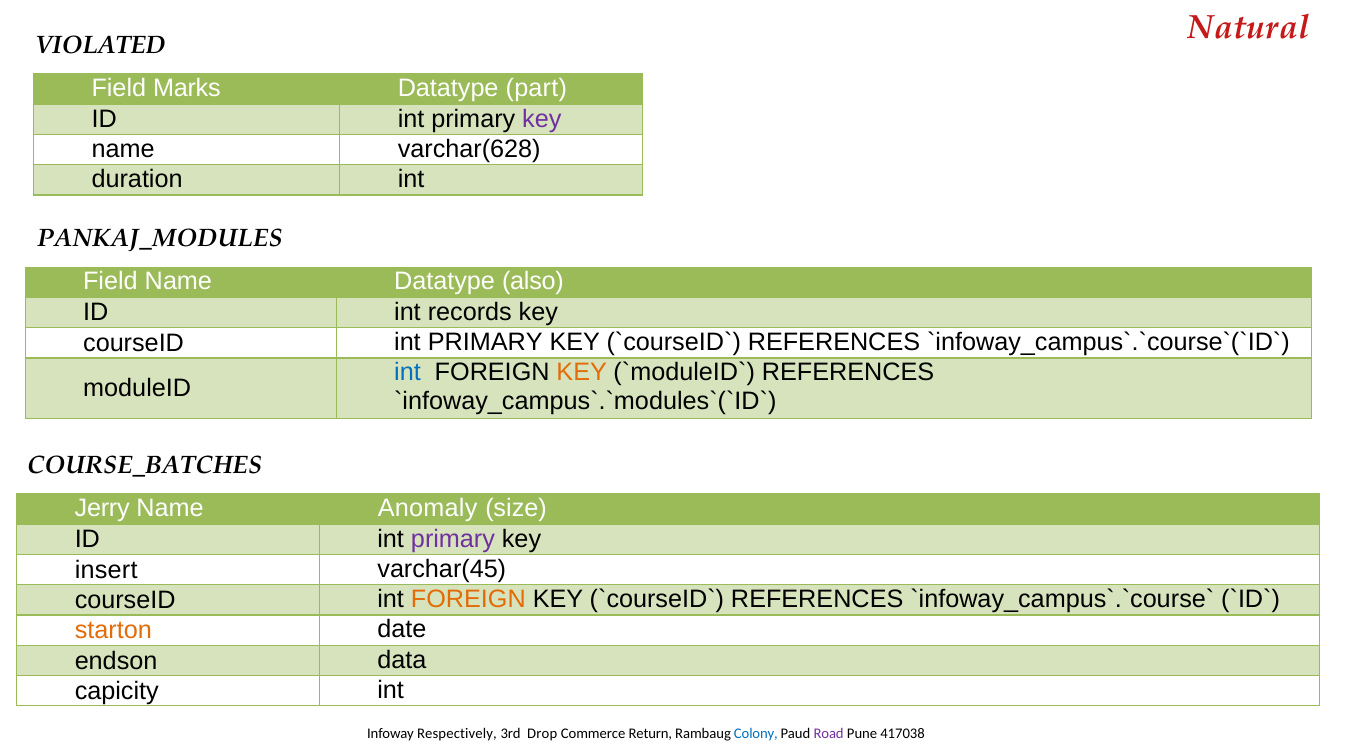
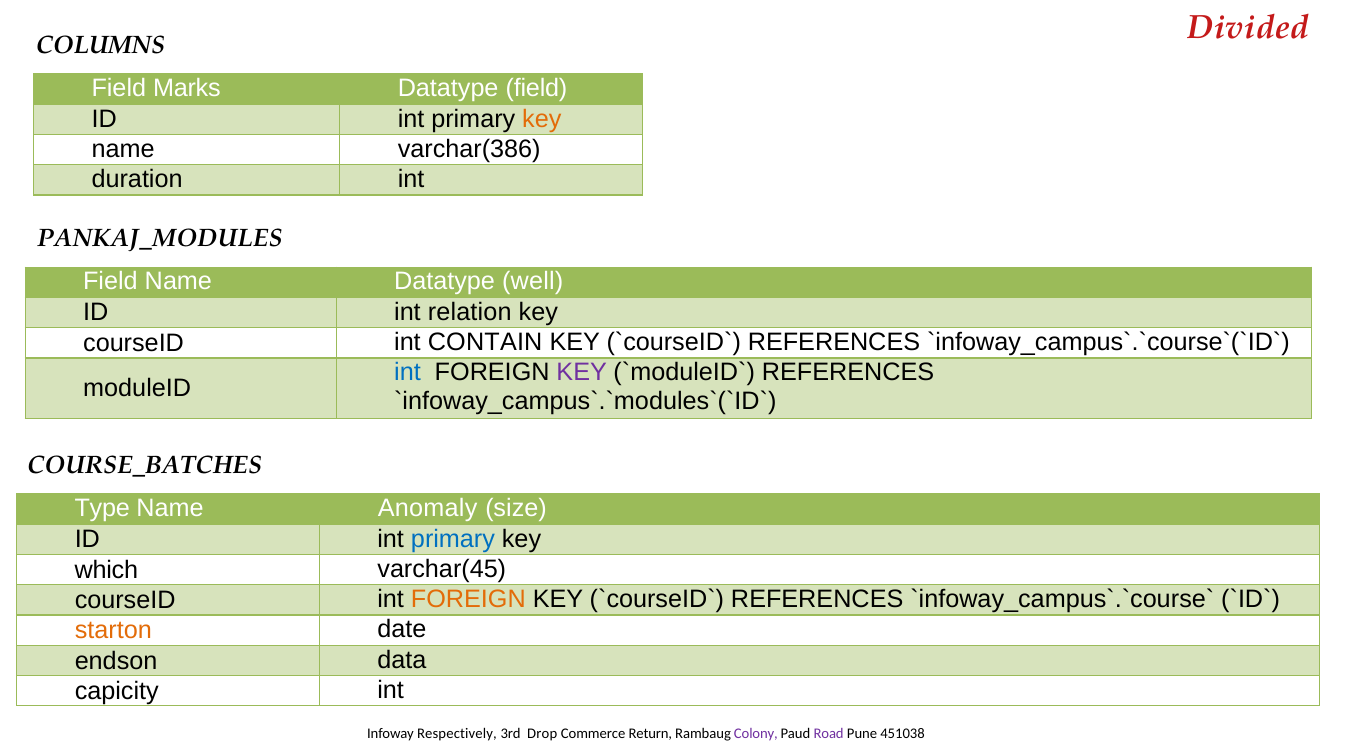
Natural: Natural -> Divided (1249, 27)
VIOLATED: VIOLATED -> COLUMNS (100, 45)
Datatype part: part -> field (537, 89)
key colour: purple -> orange (542, 119)
varchar(628: varchar(628 -> varchar(386 (469, 149)
also: also -> well (533, 282)
records: records -> relation (470, 312)
courseID int PRIMARY: PRIMARY -> CONTAIN (485, 343)
KEY colour: orange -> purple (582, 373)
Jerry: Jerry -> Type (102, 509)
primary colour: purple -> blue (453, 539)
insert: insert -> which (106, 571)
Colony colour: blue -> purple (756, 734)
417038: 417038 -> 451038 (903, 734)
